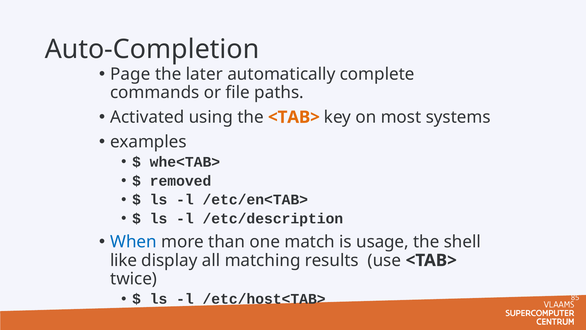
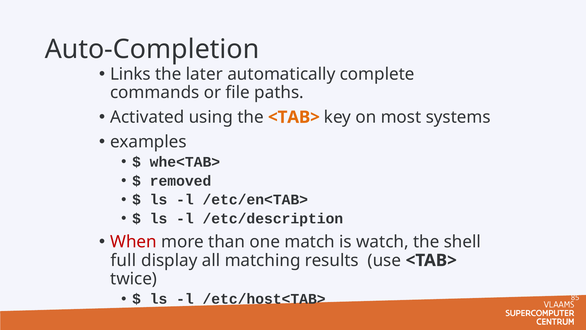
Page: Page -> Links (130, 74)
When colour: blue -> red (133, 242)
usage: usage -> watch (382, 242)
like: like -> full (123, 260)
